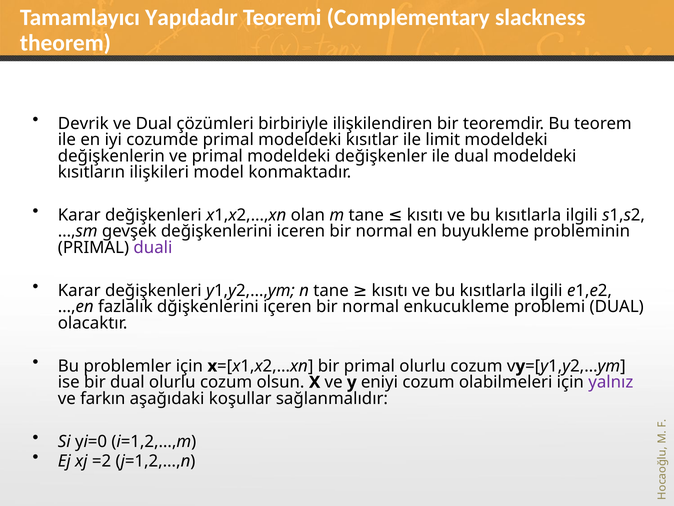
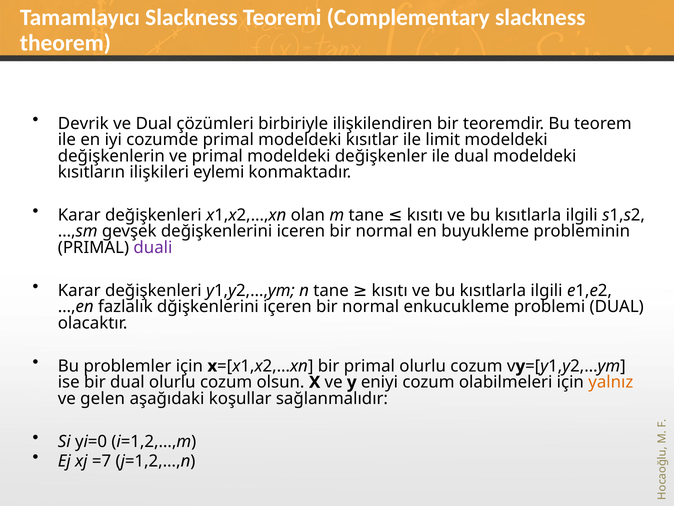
Tamamlayıcı Yapıdadır: Yapıdadır -> Slackness (191, 18)
model: model -> eylemi (219, 172)
yalnız colour: purple -> orange (611, 382)
farkın: farkın -> gelen (103, 398)
=2: =2 -> =7 (102, 461)
